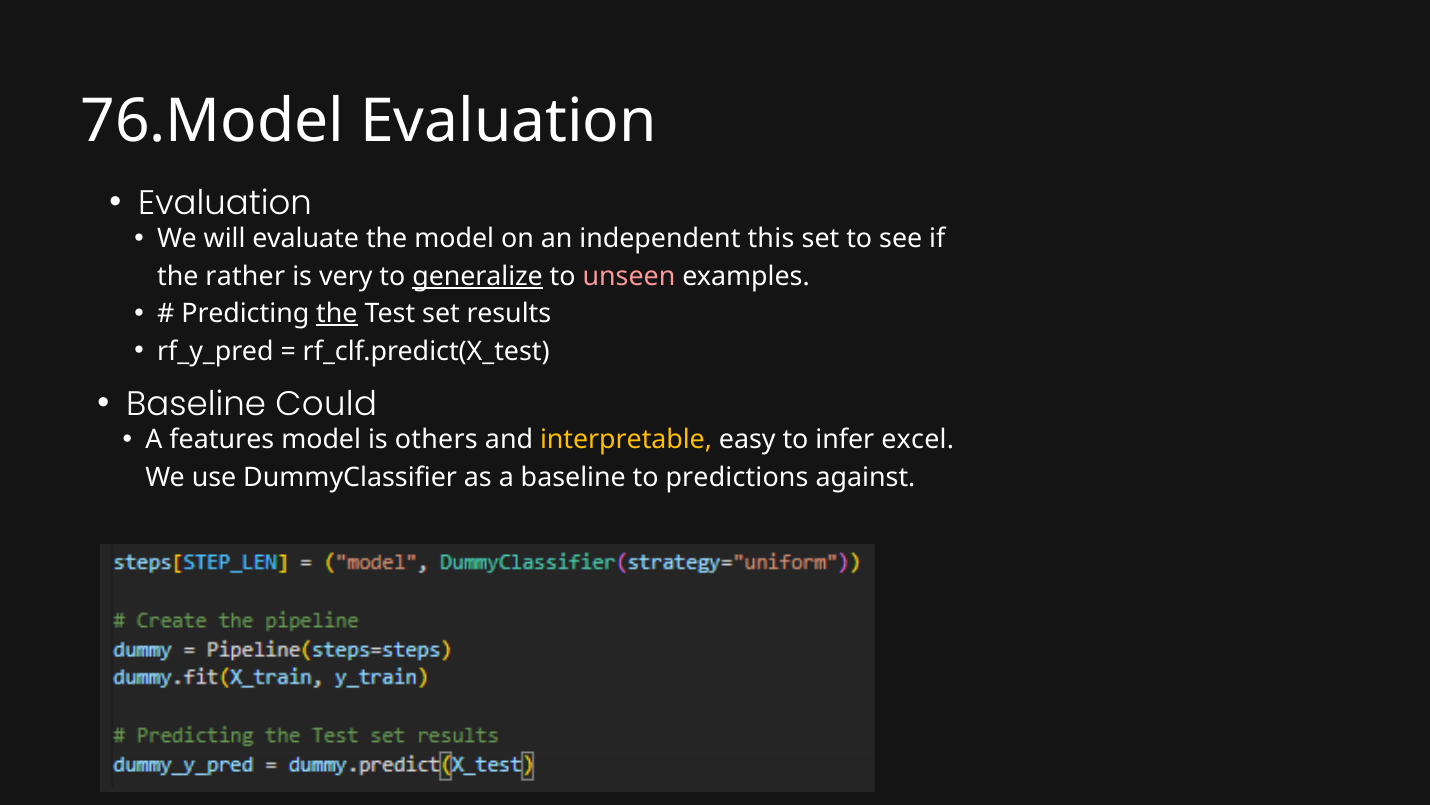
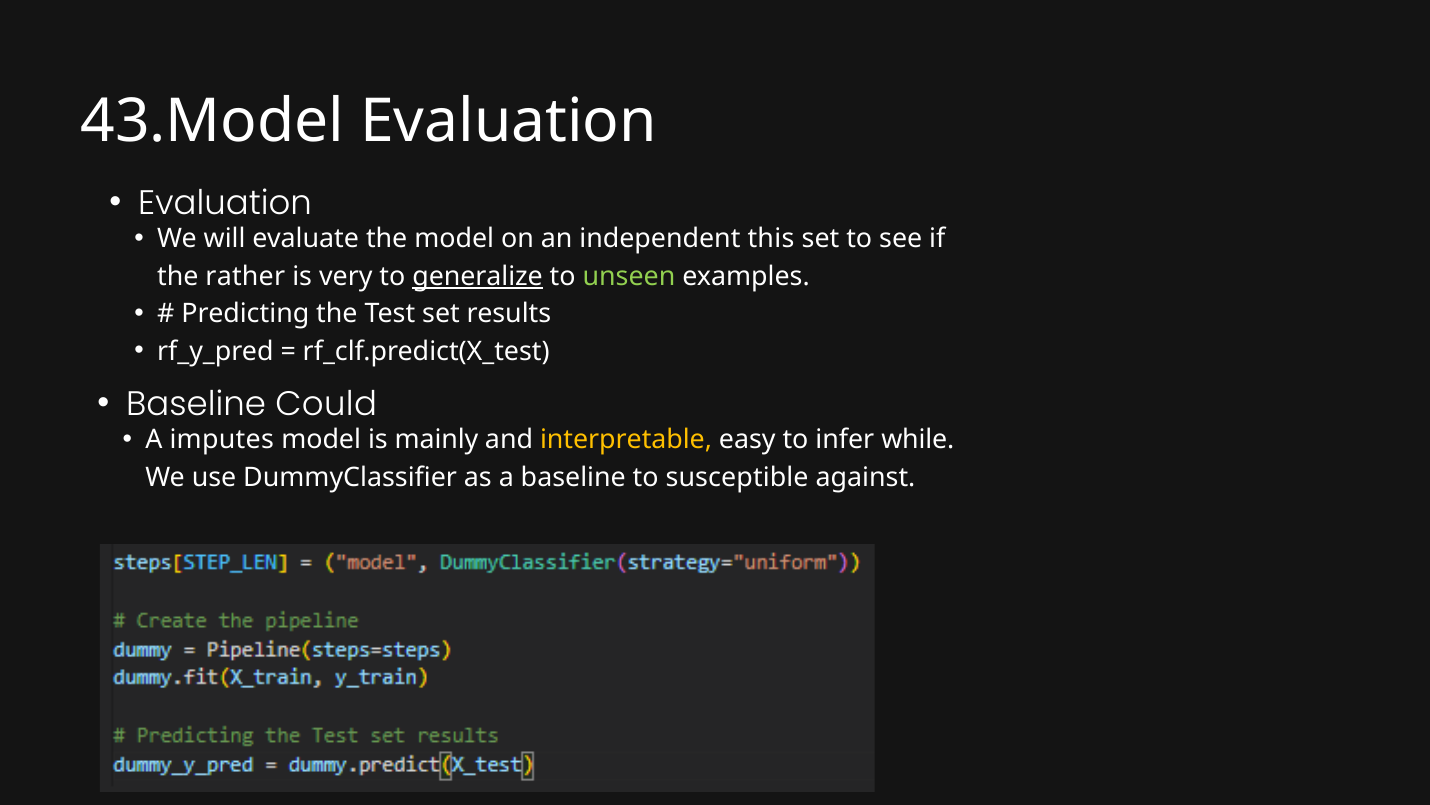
76.Model: 76.Model -> 43.Model (212, 122)
unseen colour: pink -> light green (629, 276)
the underline: present -> none (337, 313)
features: features -> imputes (222, 439)
others: others -> mainly (436, 439)
excel: excel -> while (918, 439)
predictions: predictions -> susceptible (737, 477)
